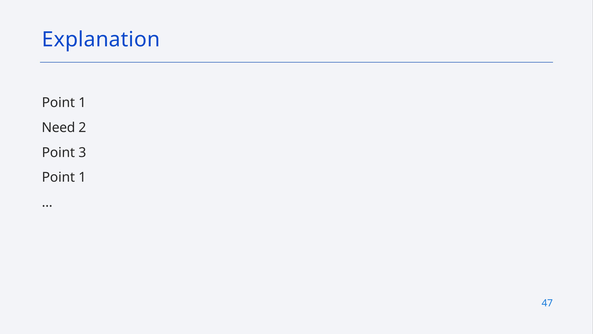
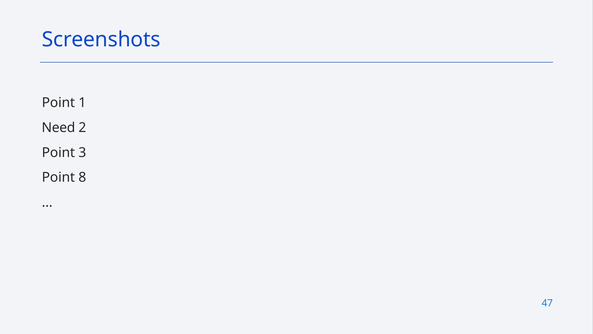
Explanation: Explanation -> Screenshots (101, 40)
1: 1 -> 8 (82, 177)
